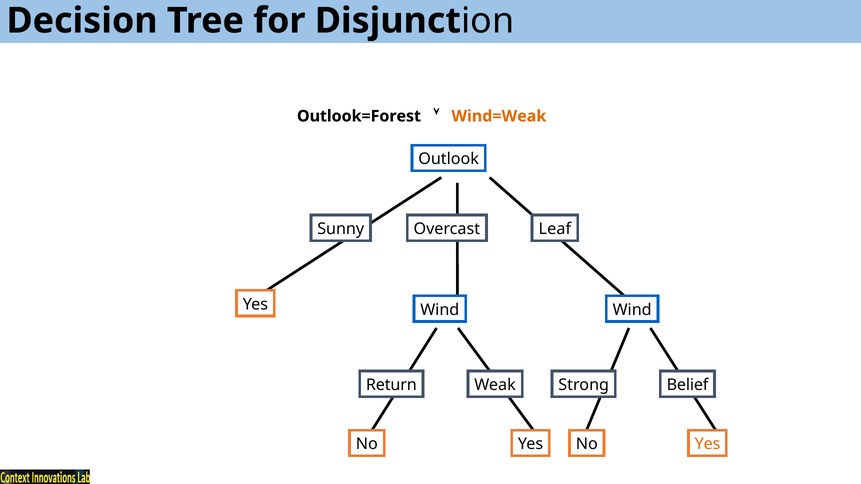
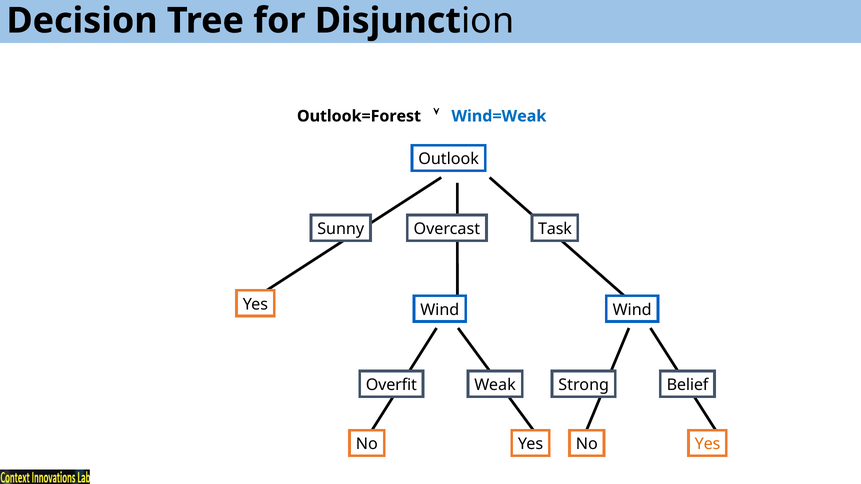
Wind=Weak colour: orange -> blue (499, 116)
Leaf: Leaf -> Task (555, 229)
Return: Return -> Overfit (391, 385)
